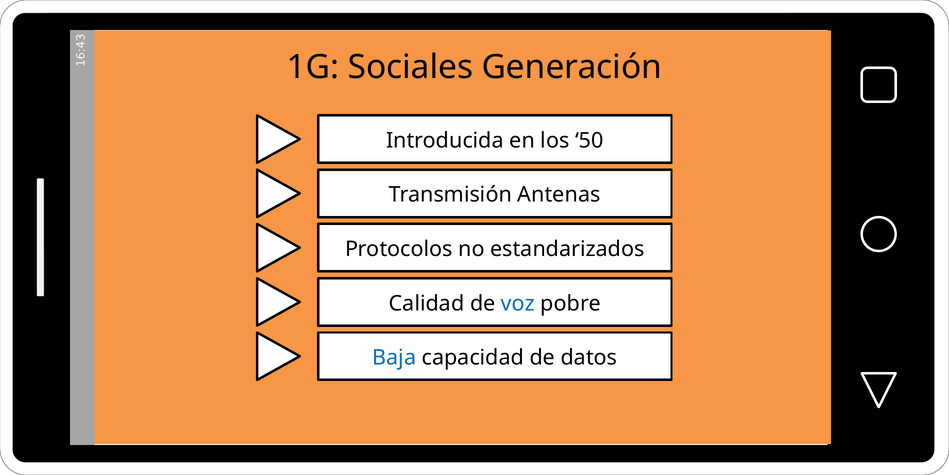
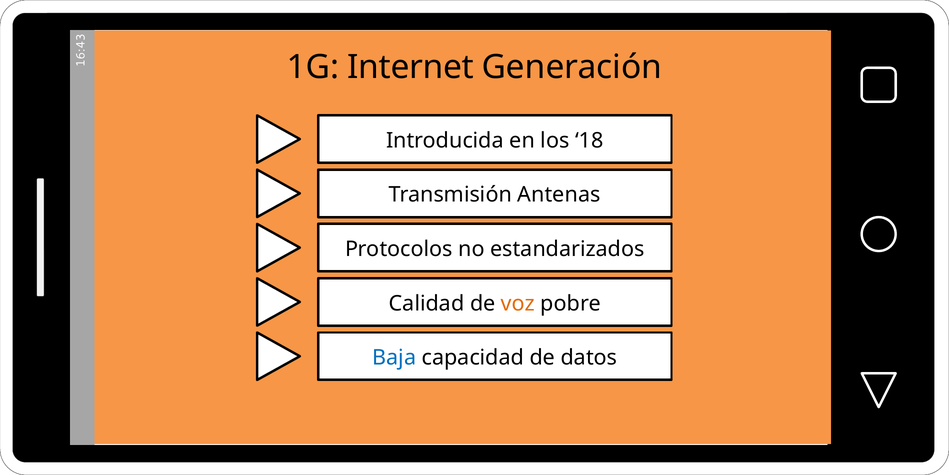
Sociales: Sociales -> Internet (411, 67)
50: 50 -> 18 (589, 141)
voz colour: blue -> orange (518, 304)
